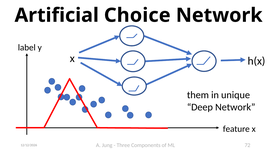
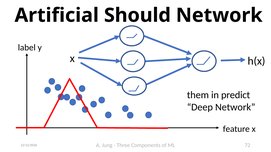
Choice: Choice -> Should (137, 15)
unique: unique -> predict (236, 95)
